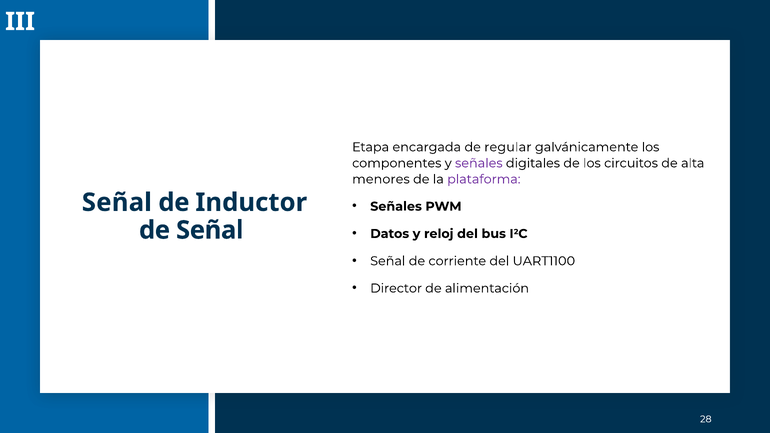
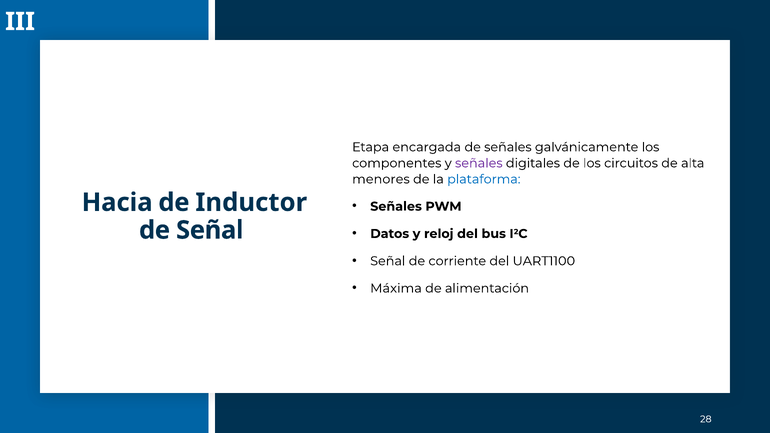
de regular: regular -> señales (508, 147)
plataforma colour: purple -> blue (484, 179)
Señal: Señal -> Hacia (117, 203)
Director: Director -> Máxima (396, 288)
